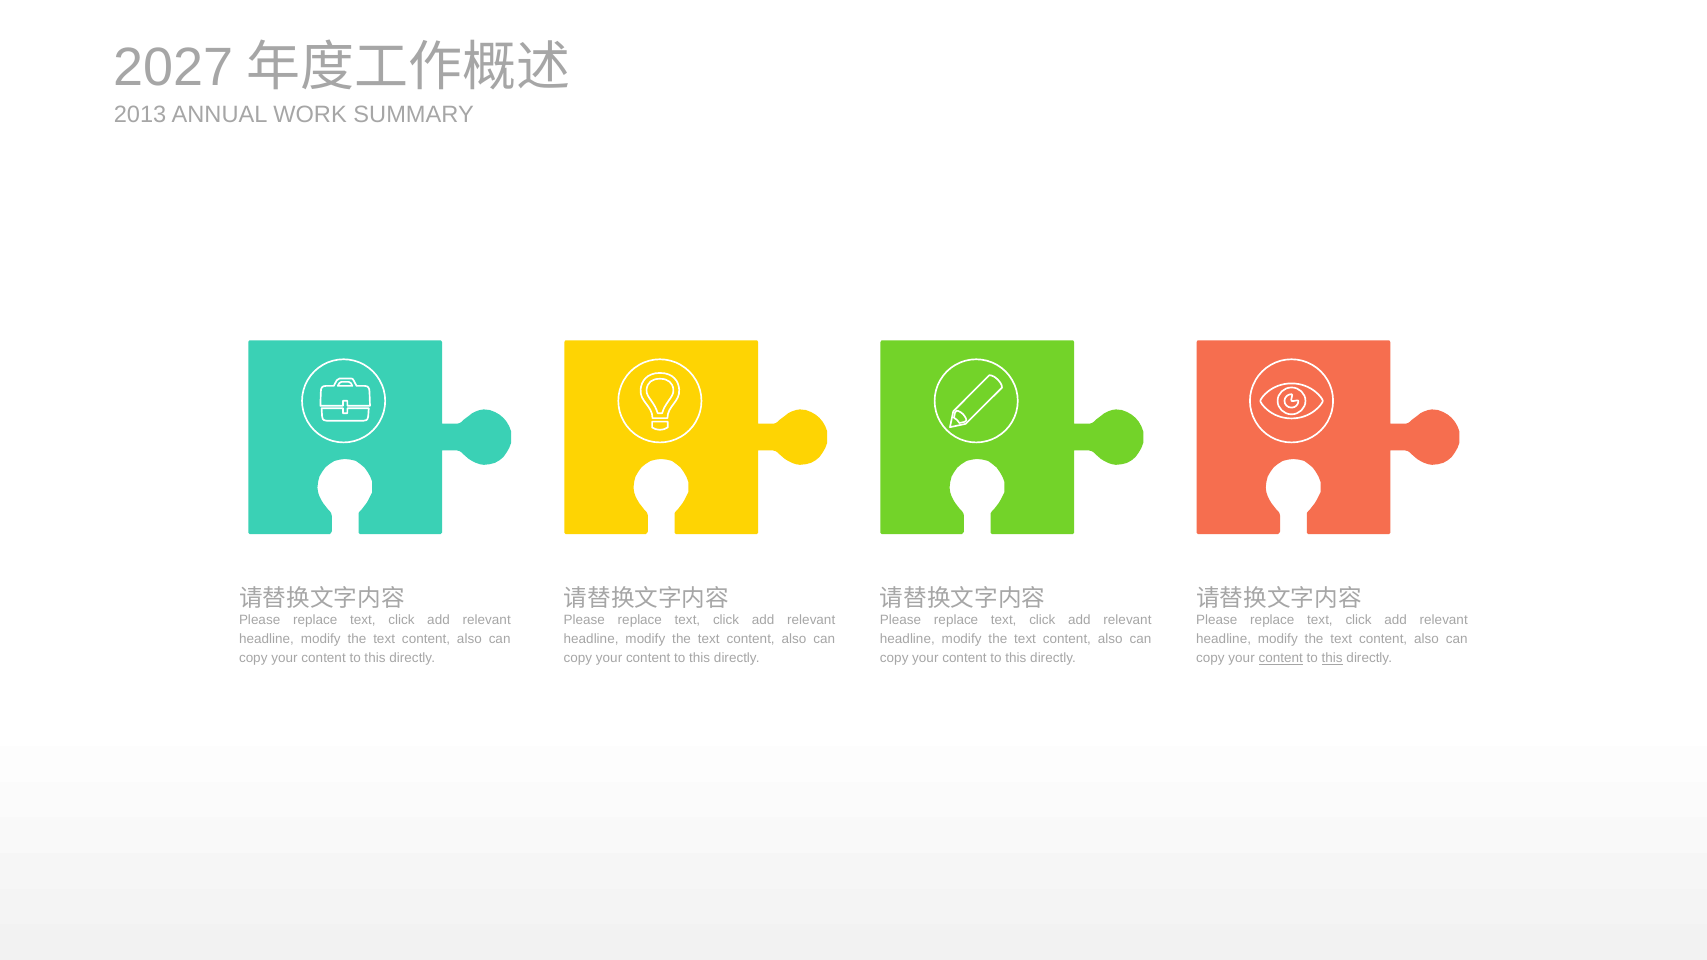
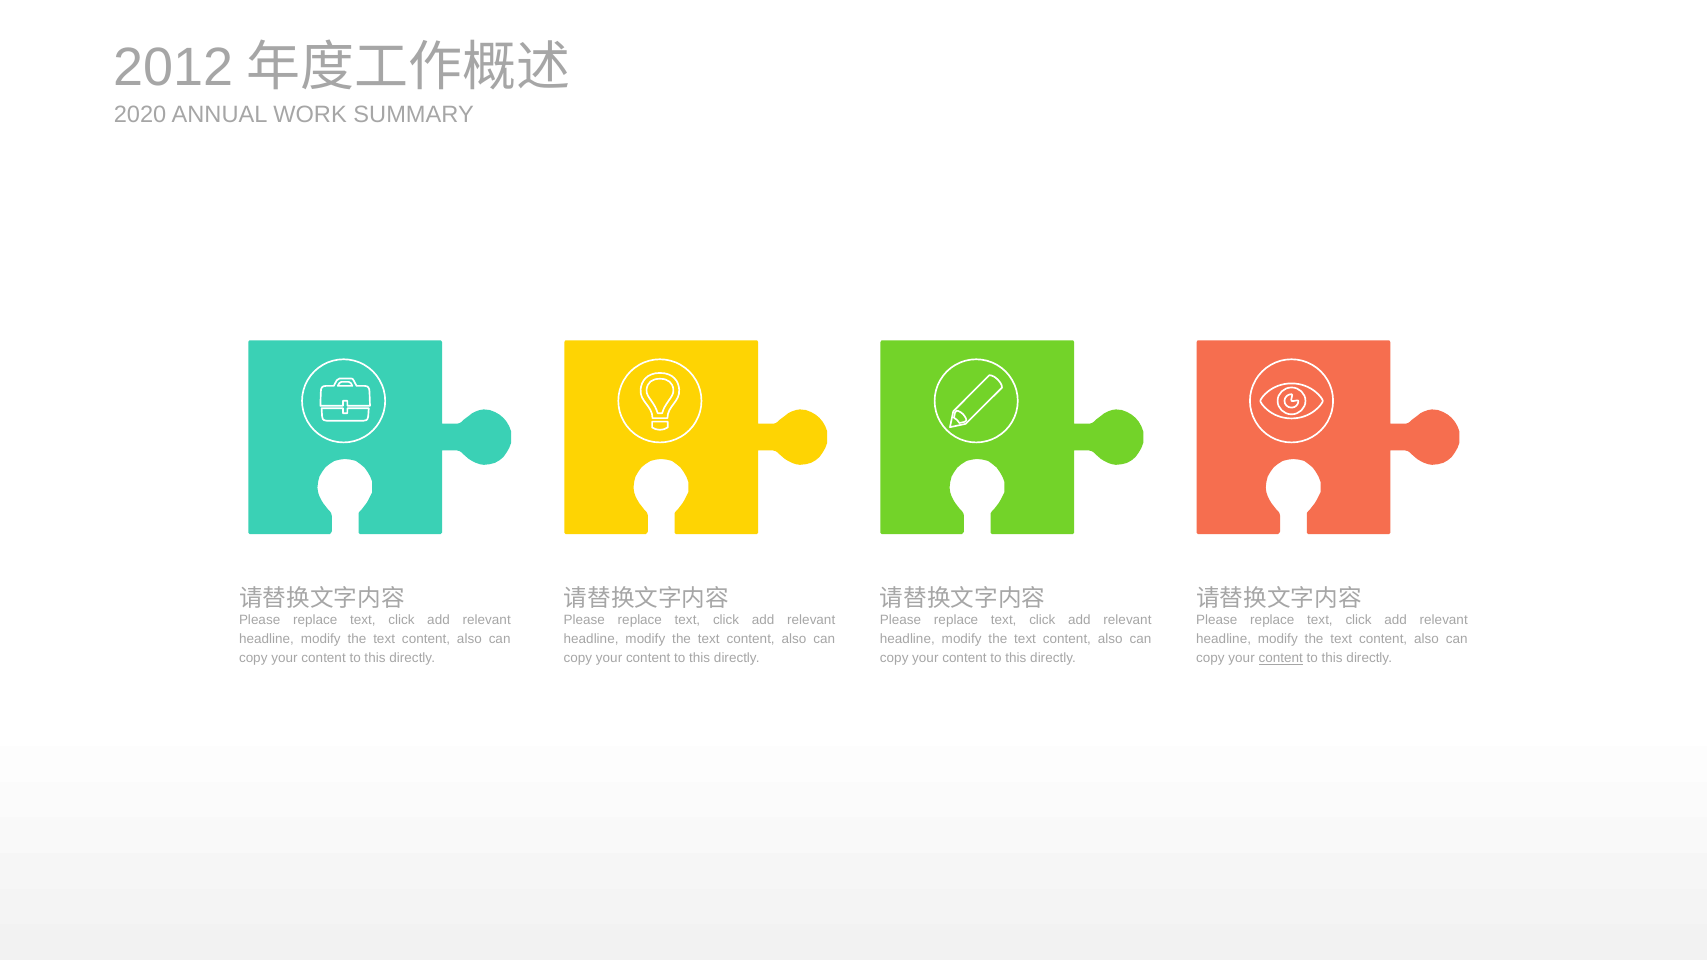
2027: 2027 -> 2012 (174, 67)
2013: 2013 -> 2020 (140, 115)
this underline: present -> none (1332, 658)
